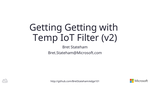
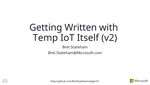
Getting Getting: Getting -> Written (81, 27)
Filter: Filter -> Itself (88, 37)
